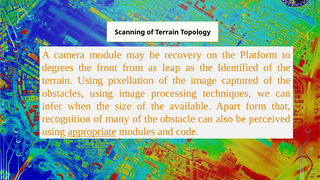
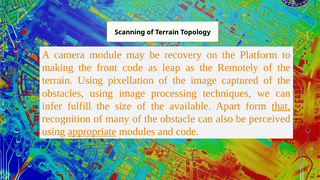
degrees: degrees -> making (58, 68)
front from: from -> code (133, 68)
Identified: Identified -> Remotely (238, 68)
when: when -> fulfill (79, 106)
that underline: none -> present (281, 106)
